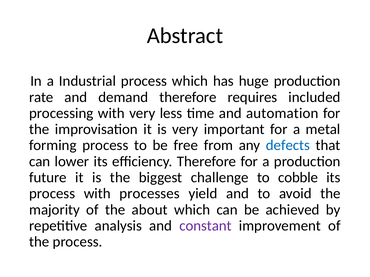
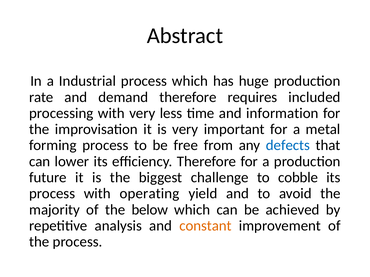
automation: automation -> information (282, 113)
processes: processes -> operating (150, 194)
about: about -> below (150, 210)
constant colour: purple -> orange (205, 226)
